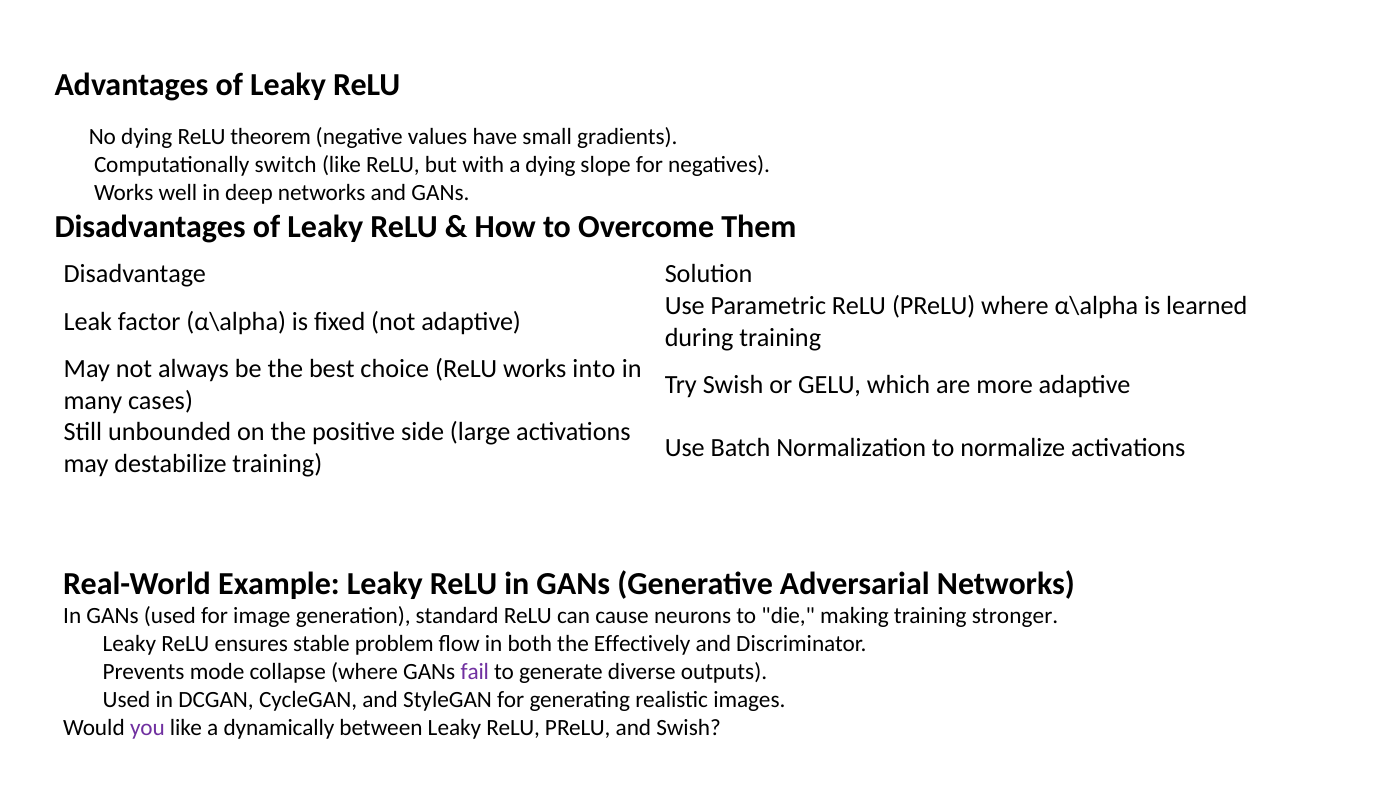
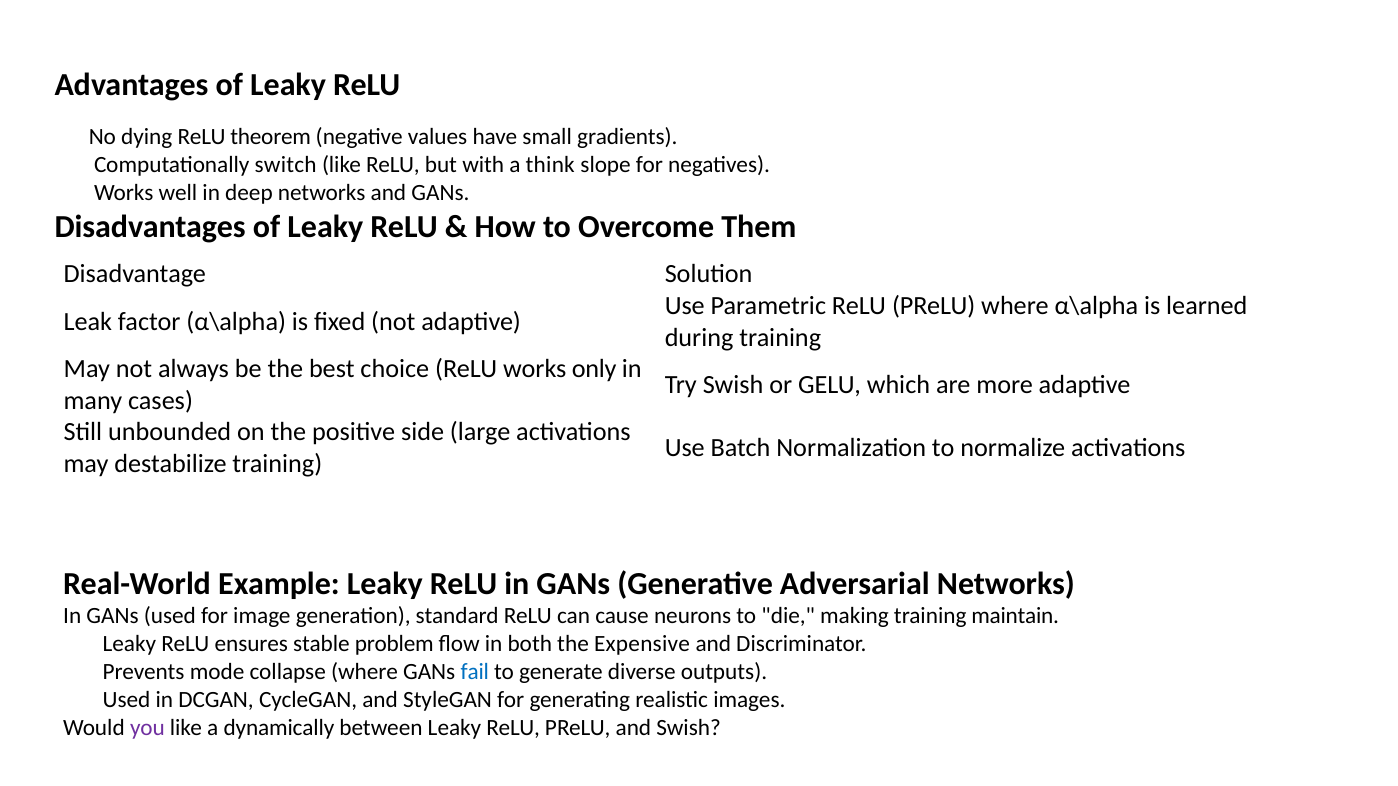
a dying: dying -> think (550, 165)
into: into -> only (594, 369)
stronger: stronger -> maintain (1015, 616)
Effectively: Effectively -> Expensive (642, 644)
fail colour: purple -> blue (475, 672)
